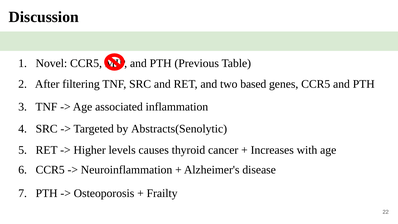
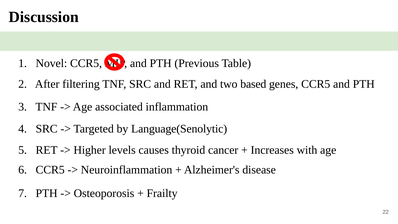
Abstracts(Senolytic: Abstracts(Senolytic -> Language(Senolytic (179, 129)
